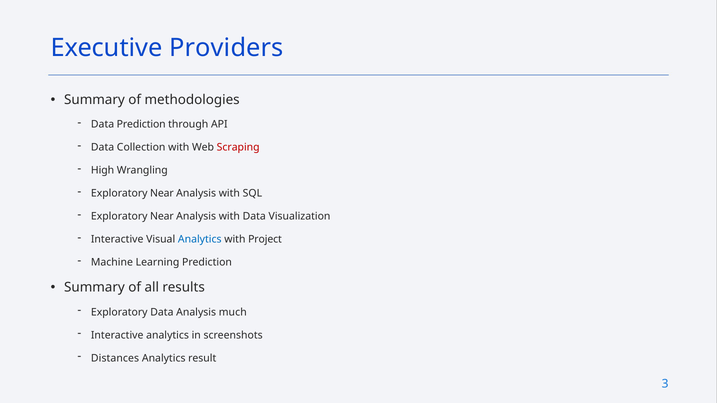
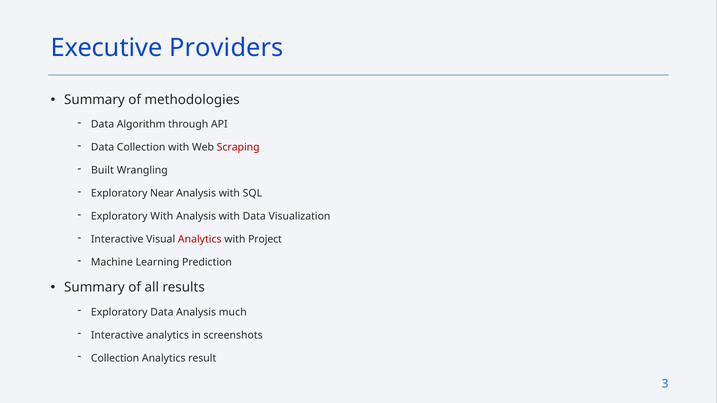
Data Prediction: Prediction -> Algorithm (141, 125)
High: High -> Built (103, 171)
Near: Near -> With (162, 217)
Analytics colour: blue -> red (200, 240)
Distances: Distances -> Collection (115, 358)
